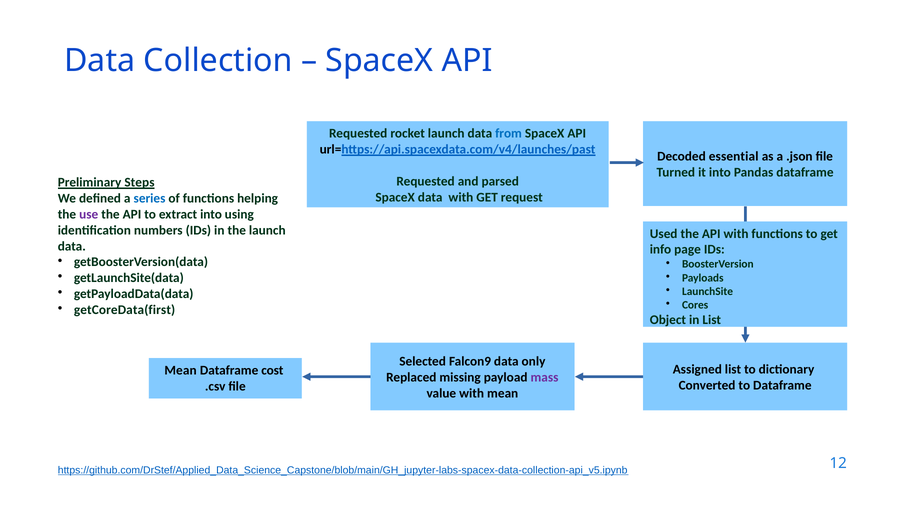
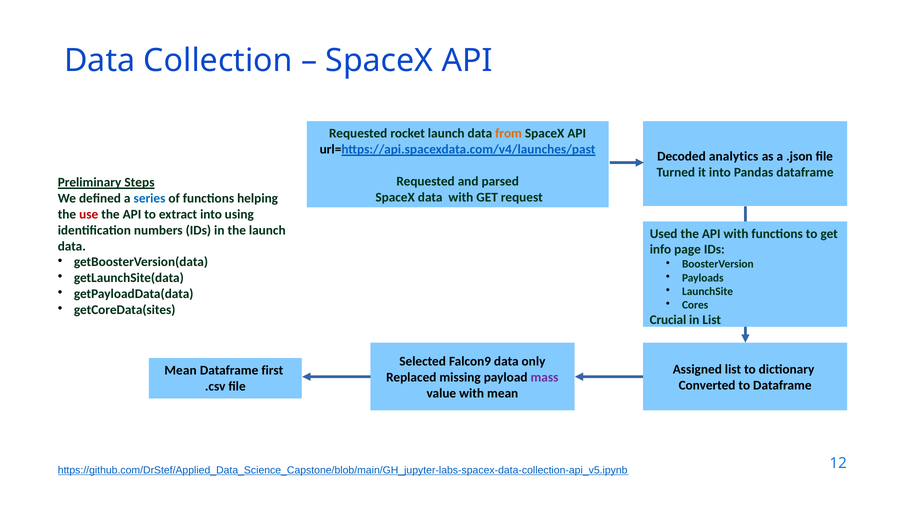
from colour: blue -> orange (509, 133)
essential: essential -> analytics (734, 157)
use colour: purple -> red (89, 215)
getCoreData(first: getCoreData(first -> getCoreData(sites (125, 310)
Object: Object -> Crucial (668, 320)
cost: cost -> first (272, 371)
